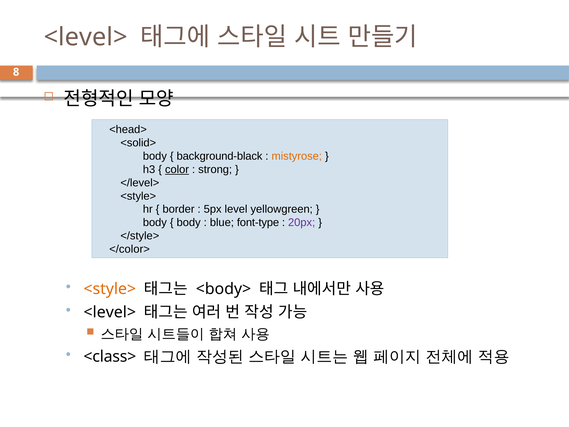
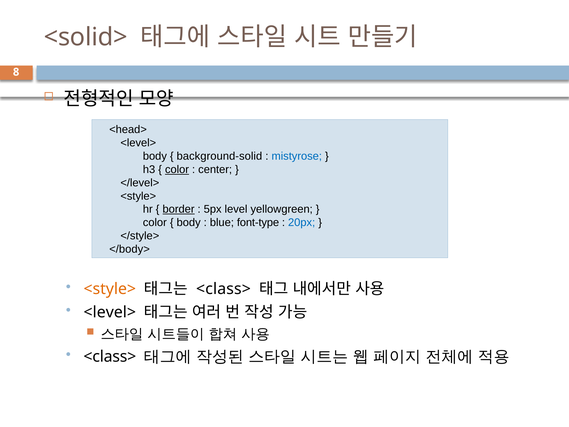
<level>: <level> -> <solid> (86, 37)
<solid>: <solid> -> <level> (138, 143)
background-black: background-black -> background-solid (219, 156)
mistyrose colour: orange -> blue (297, 156)
strong: strong -> center (215, 169)
border underline: none -> present (179, 209)
body: body -> color (155, 222)
20px colour: purple -> blue (302, 222)
</color>: </color> -> </body> (130, 249)
<body>: <body> -> <class> (223, 289)
